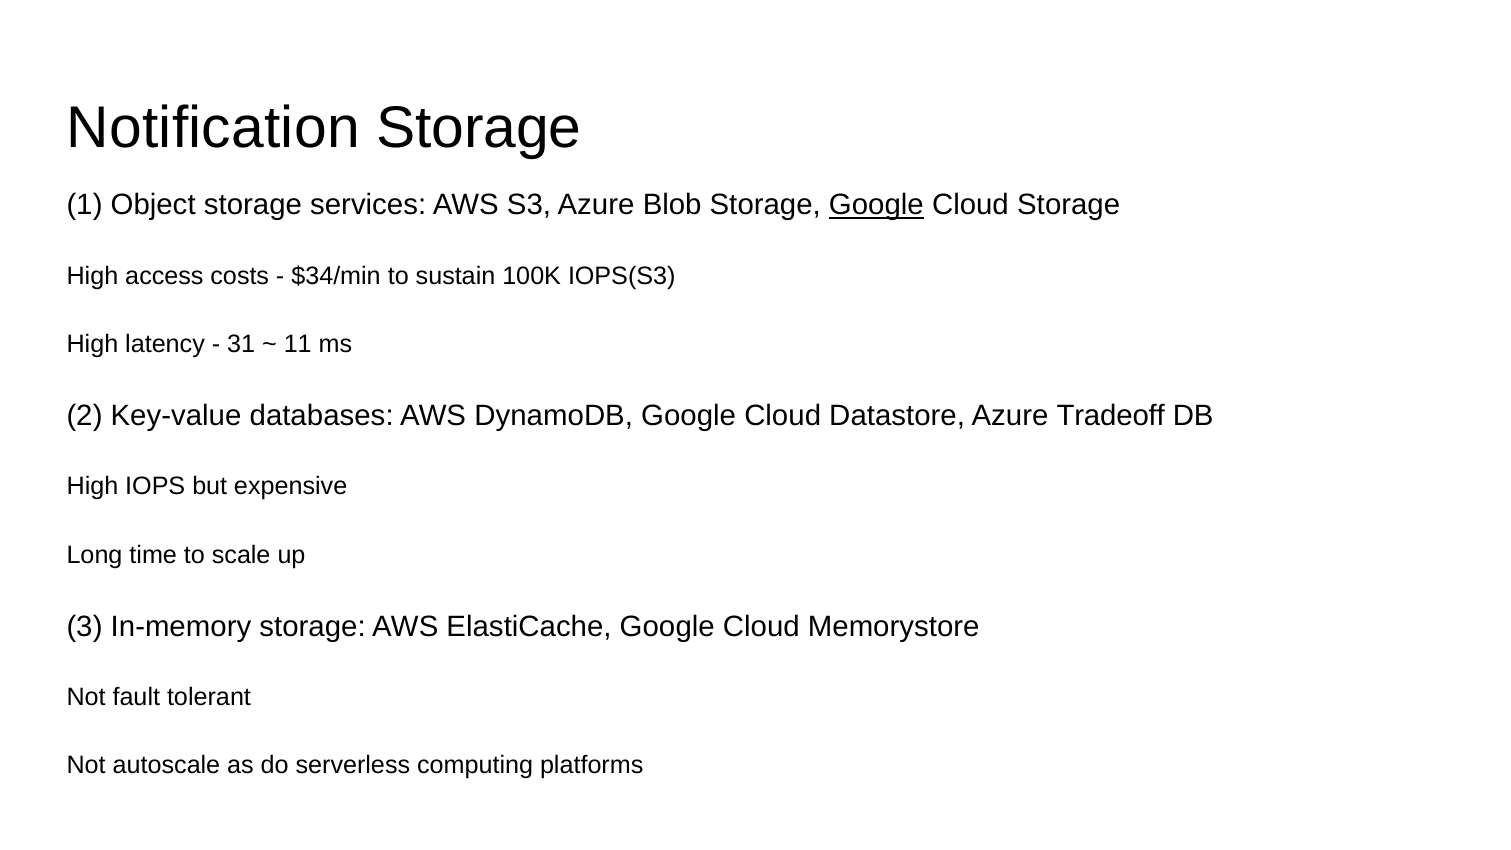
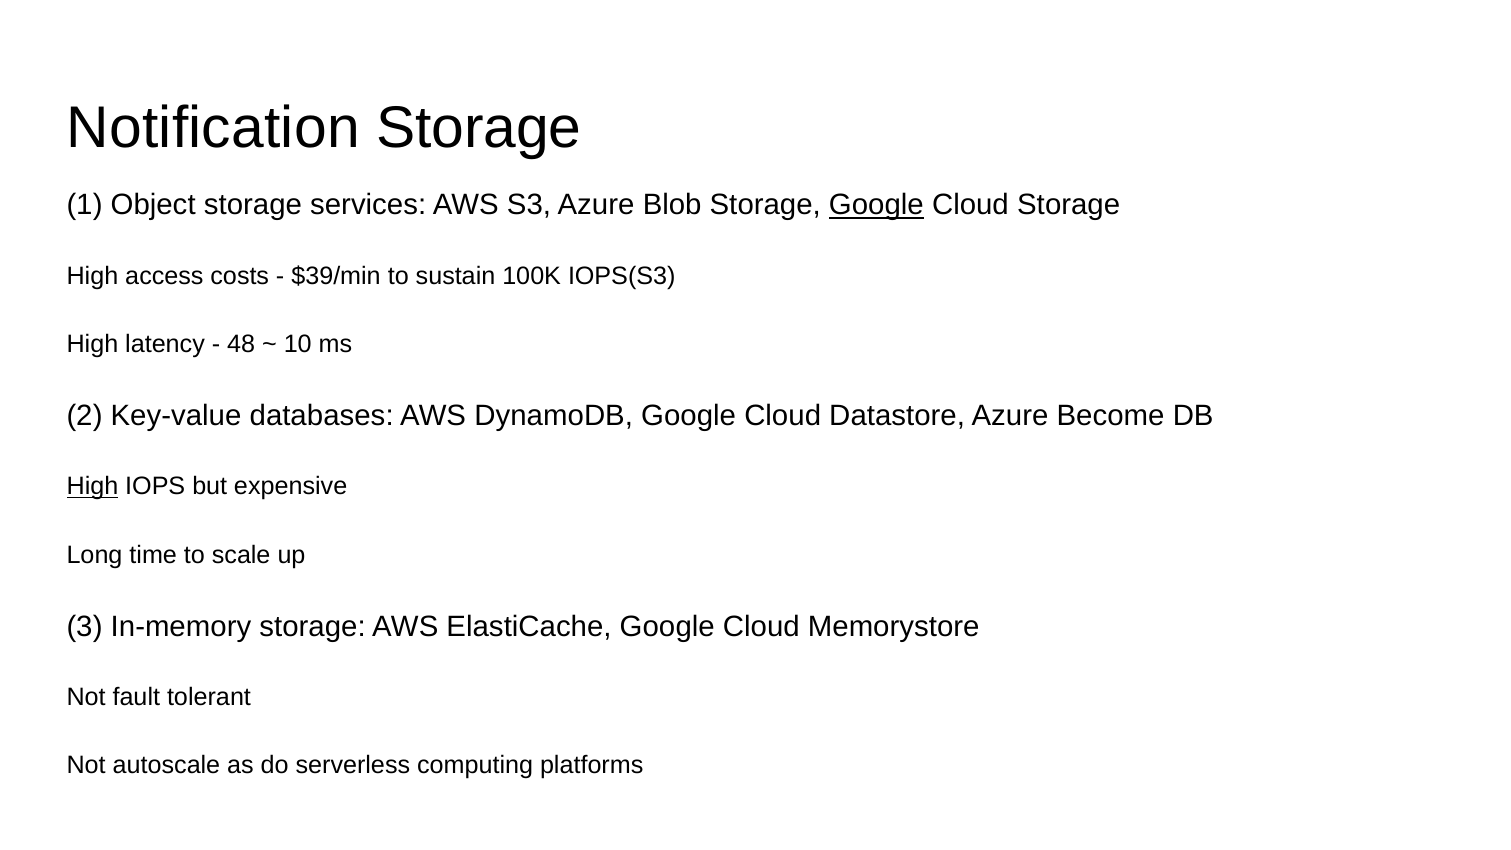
$34/min: $34/min -> $39/min (336, 276)
31: 31 -> 48 (241, 344)
11: 11 -> 10 (298, 344)
Tradeoff: Tradeoff -> Become (1111, 416)
High underline: none -> present (92, 486)
